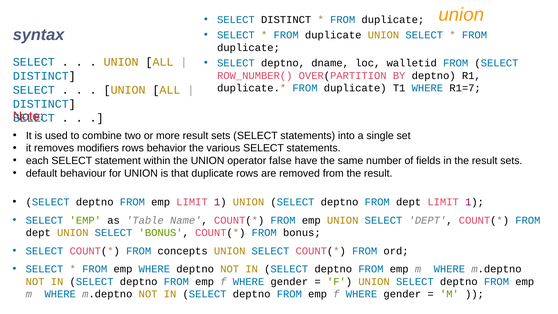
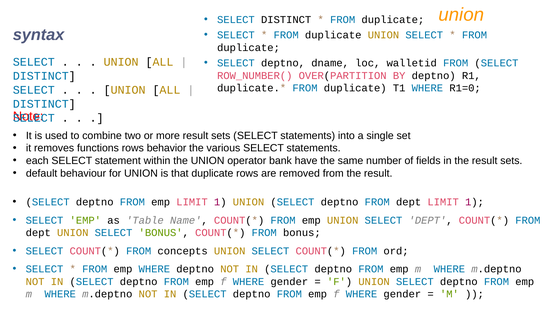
R1=7: R1=7 -> R1=0 (465, 88)
modifiers: modifiers -> functions (98, 148)
false: false -> bank (280, 161)
